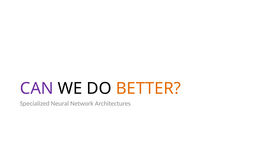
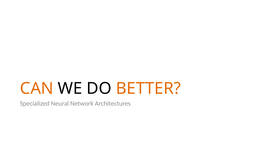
CAN colour: purple -> orange (37, 89)
